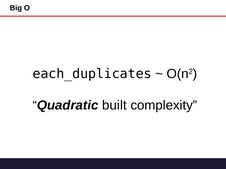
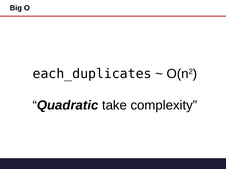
built: built -> take (114, 106)
